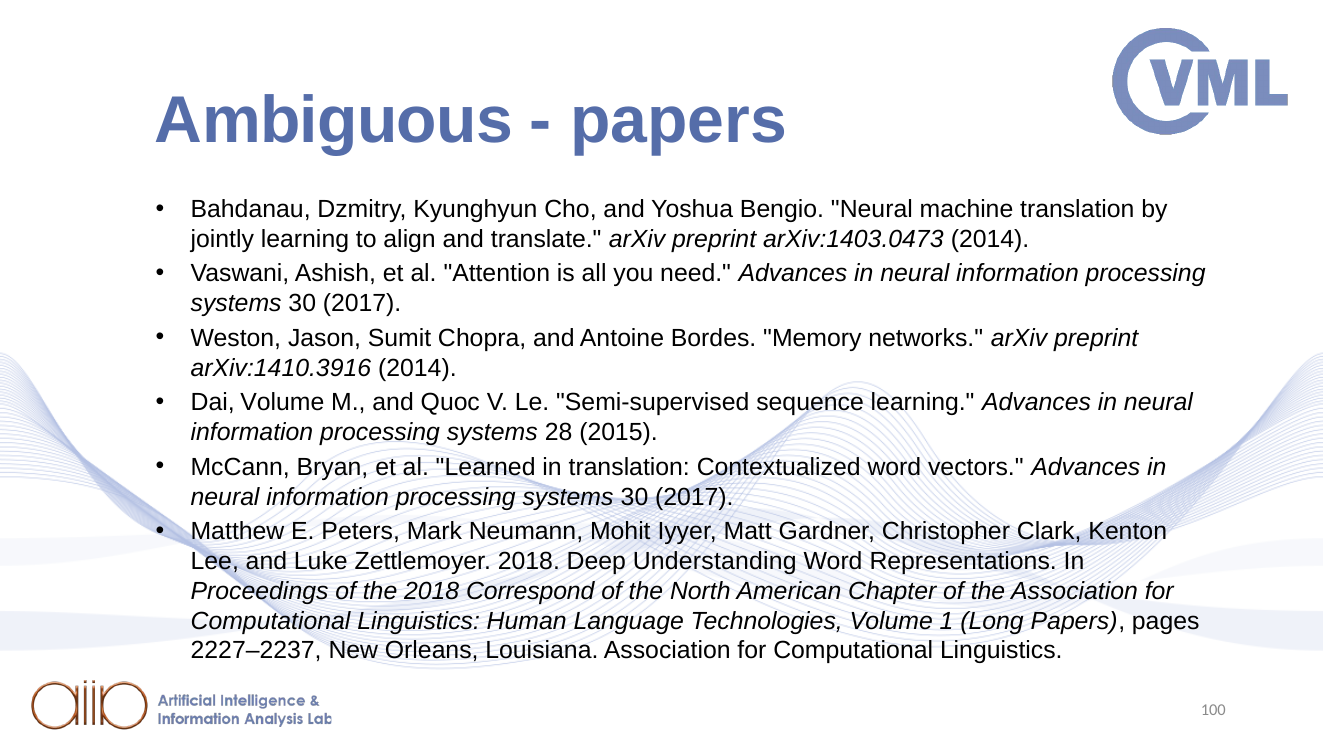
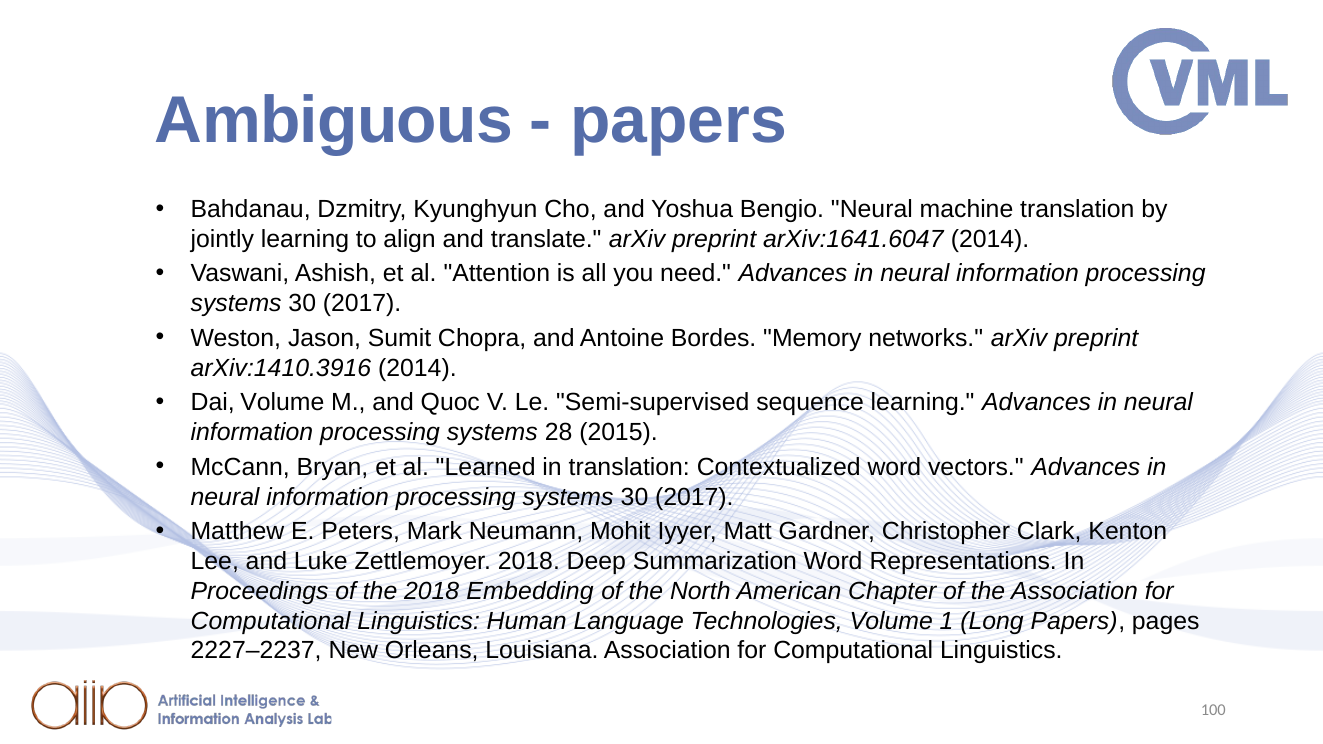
arXiv:1403.0473: arXiv:1403.0473 -> arXiv:1641.6047 (853, 239)
Understanding: Understanding -> Summarization (715, 561)
Correspond: Correspond -> Embedding (530, 591)
